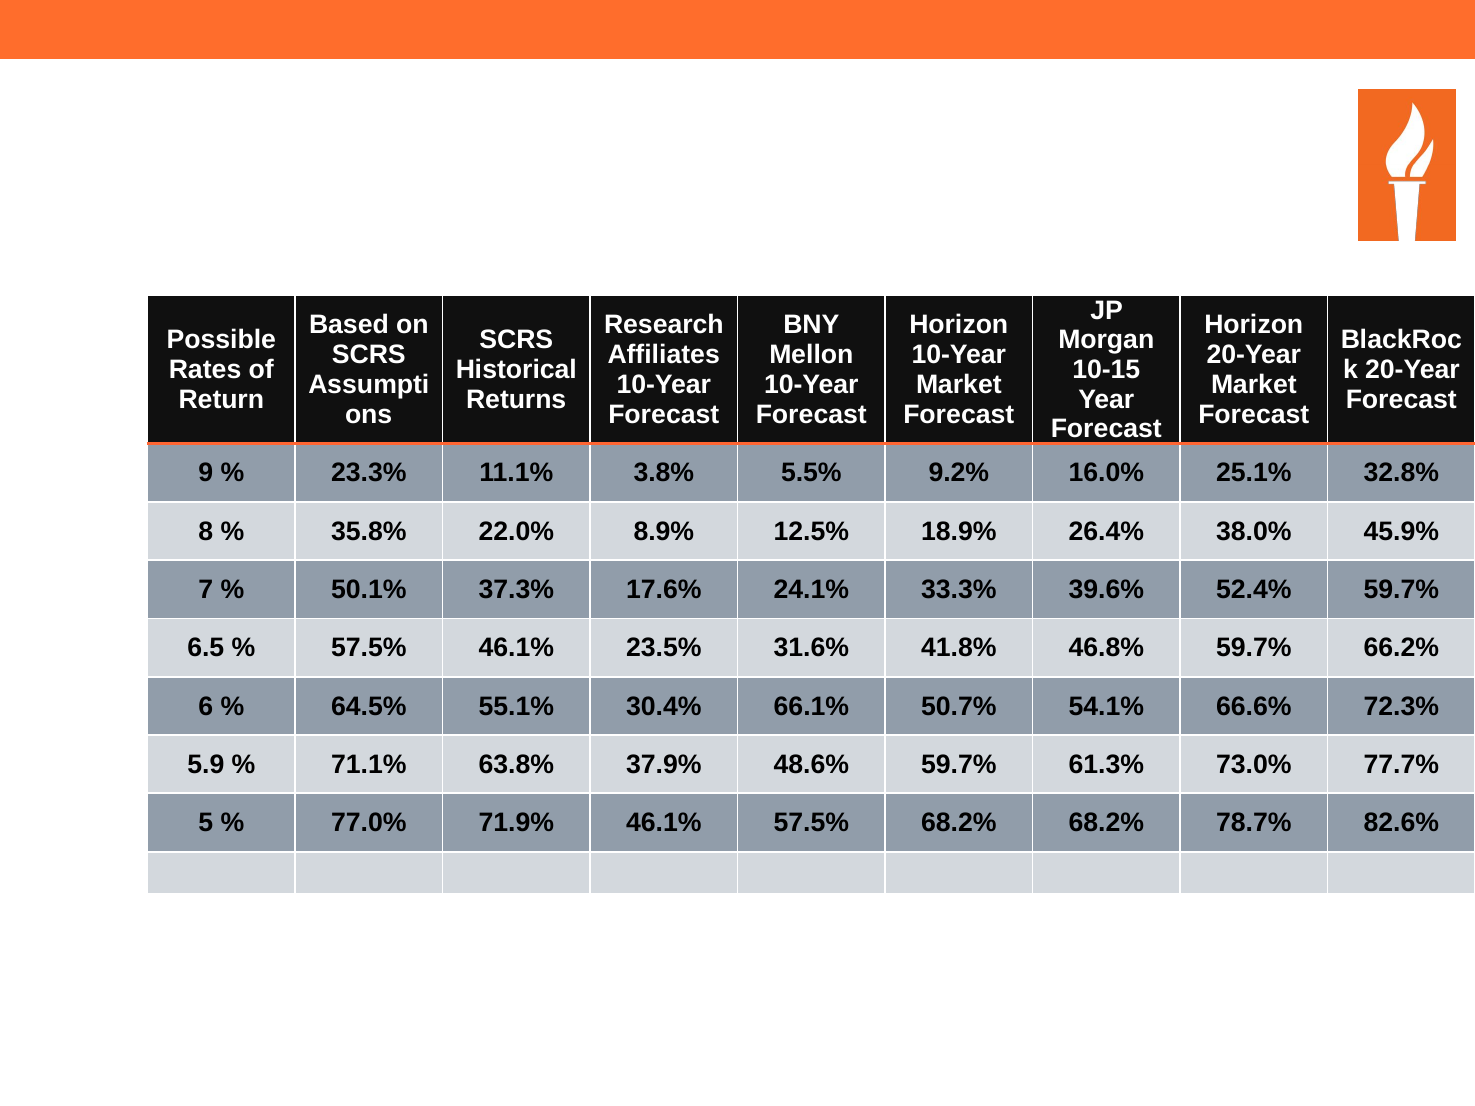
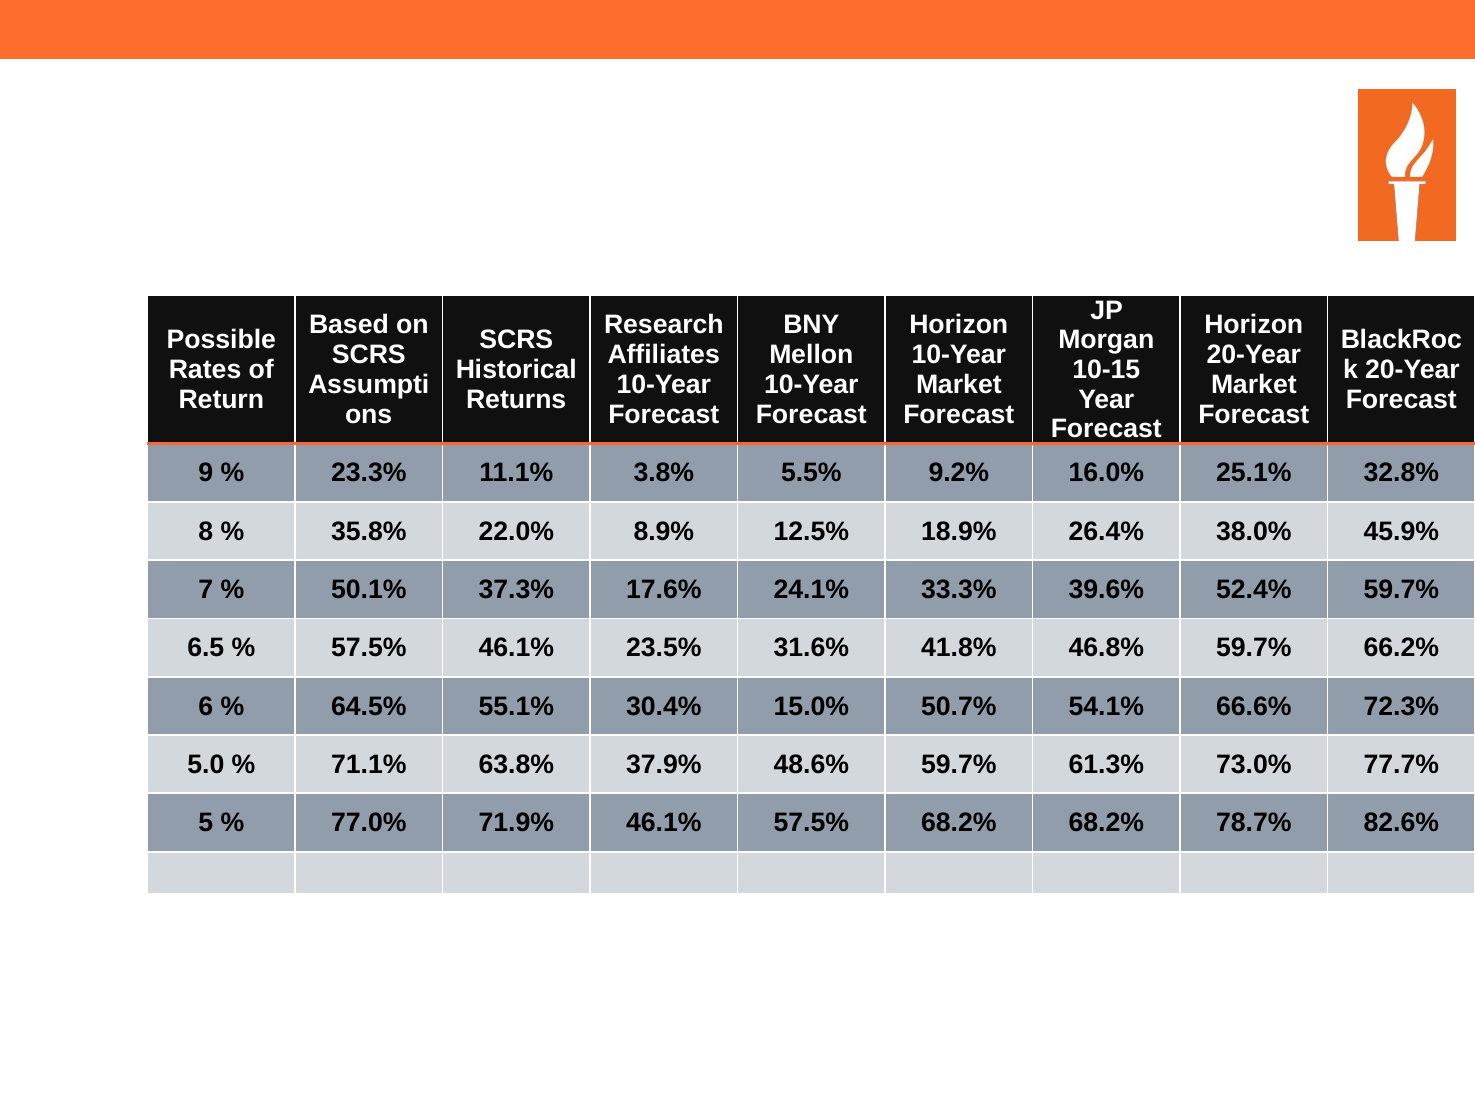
66.1%: 66.1% -> 15.0% (811, 707)
5.9: 5.9 -> 5.0 (206, 765)
